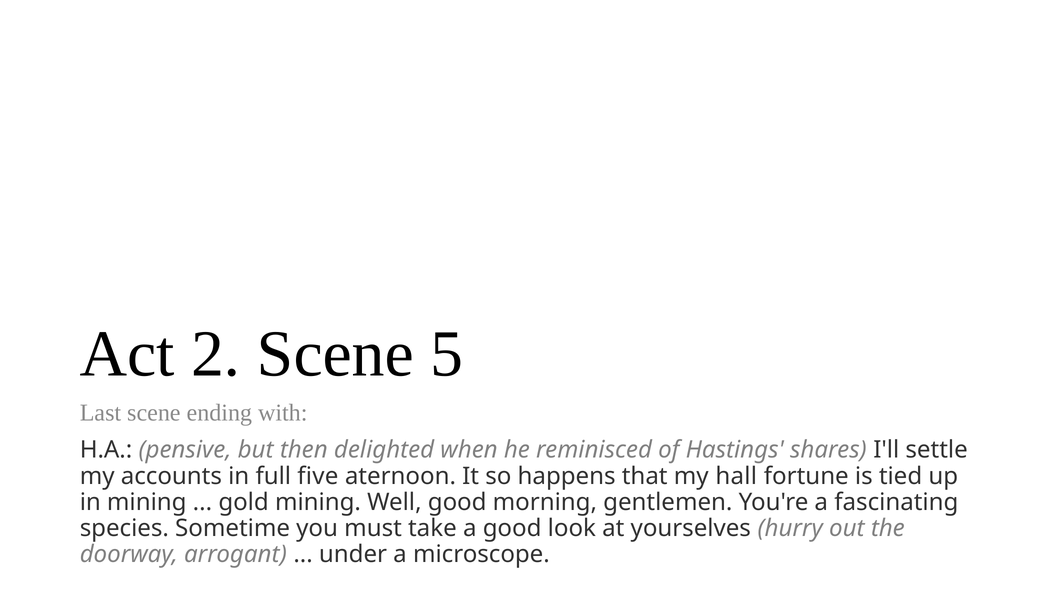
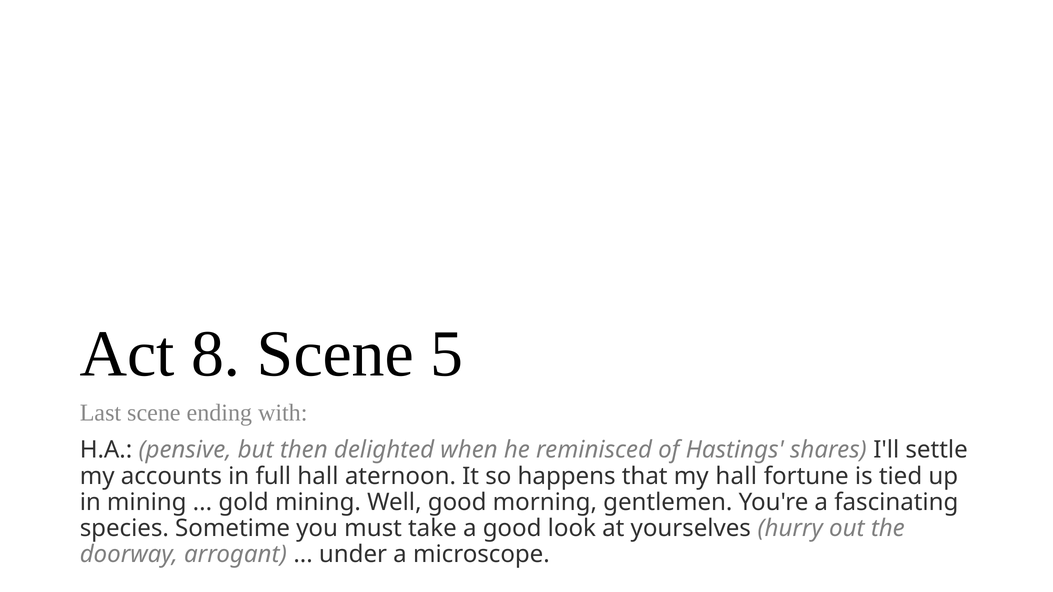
2: 2 -> 8 (216, 354)
full five: five -> hall (318, 476)
